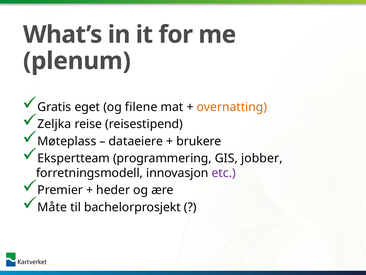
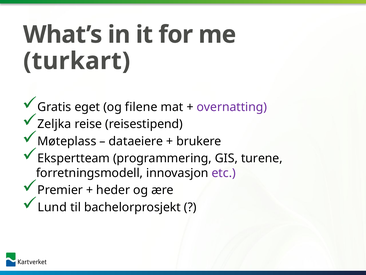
plenum: plenum -> turkart (77, 61)
overnatting colour: orange -> purple (232, 107)
jobber: jobber -> turene (262, 158)
Måte: Måte -> Lund (52, 207)
